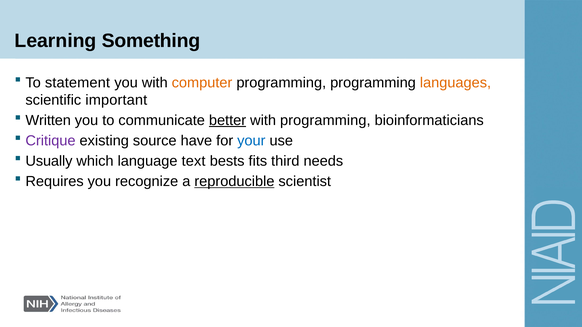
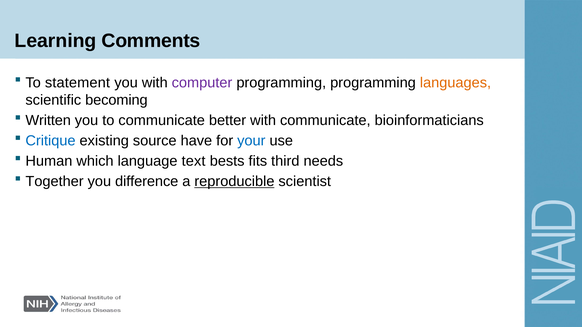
Something: Something -> Comments (151, 41)
computer colour: orange -> purple (202, 83)
important: important -> becoming (116, 100)
better underline: present -> none (228, 120)
with programming: programming -> communicate (325, 120)
Critique colour: purple -> blue (51, 141)
Usually: Usually -> Human (49, 161)
Requires: Requires -> Together (55, 182)
recognize: recognize -> difference (147, 182)
